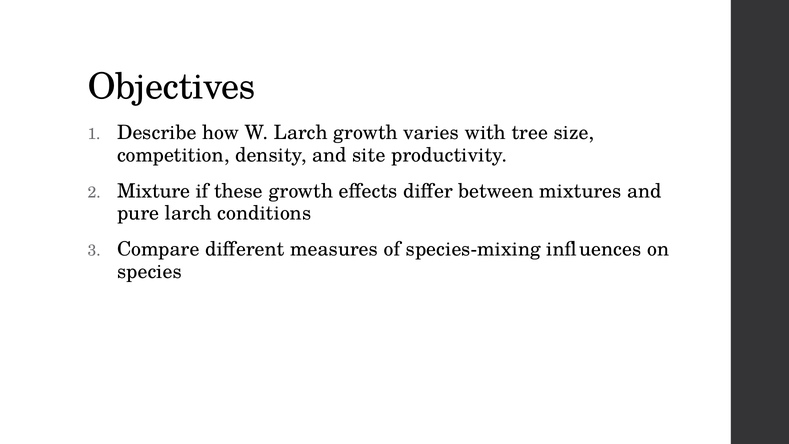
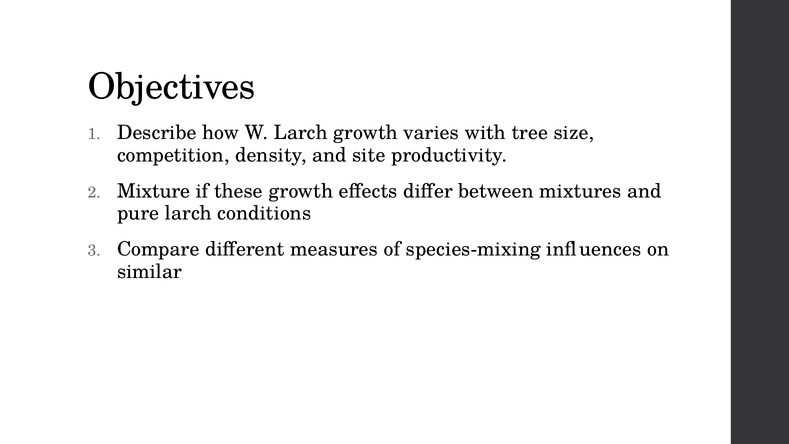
species: species -> similar (149, 272)
